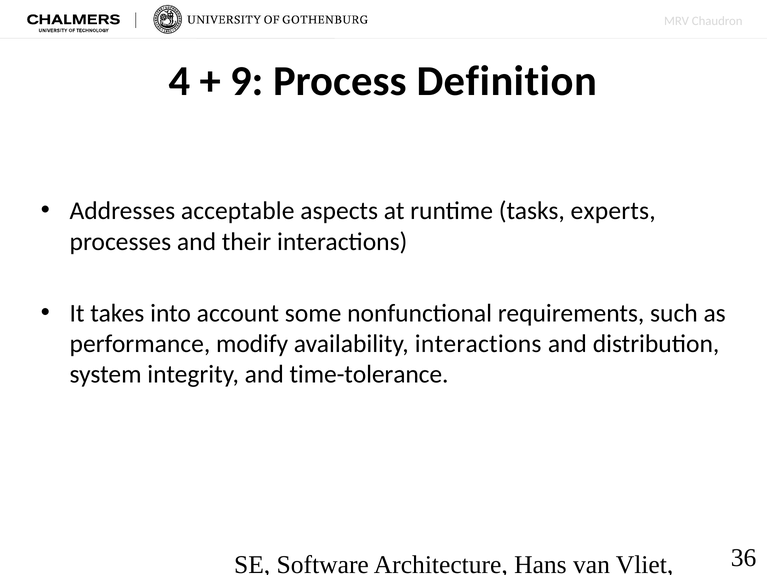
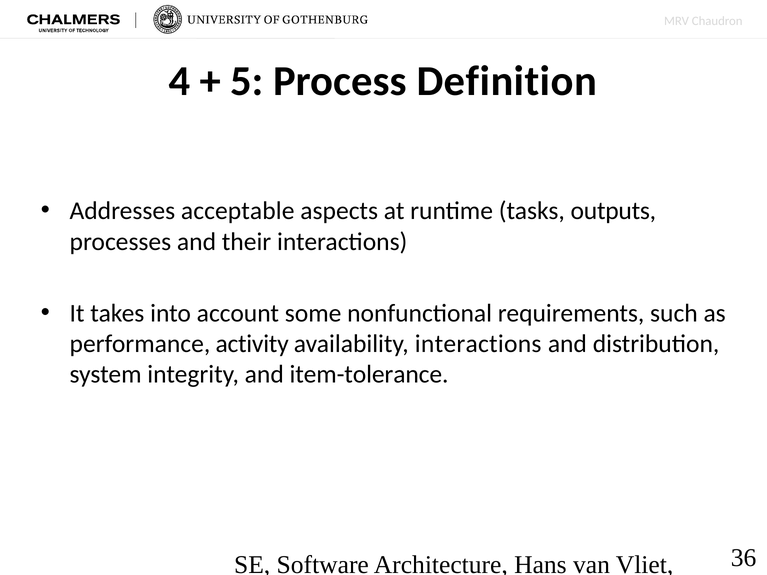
9: 9 -> 5 (247, 81)
experts: experts -> outputs (613, 211)
modify: modify -> activity (252, 344)
time-tolerance: time-tolerance -> item-tolerance (369, 375)
